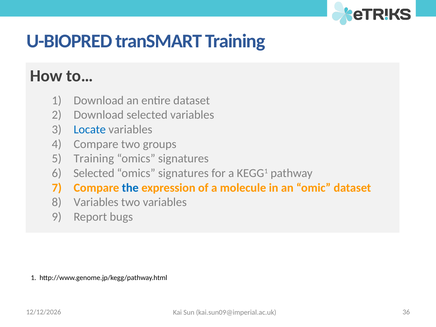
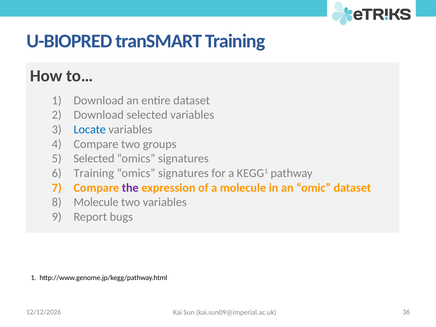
Training: Training -> Selected (94, 159)
Selected: Selected -> Training (94, 173)
the colour: blue -> purple (130, 188)
Variables: Variables -> Molecule (96, 202)
